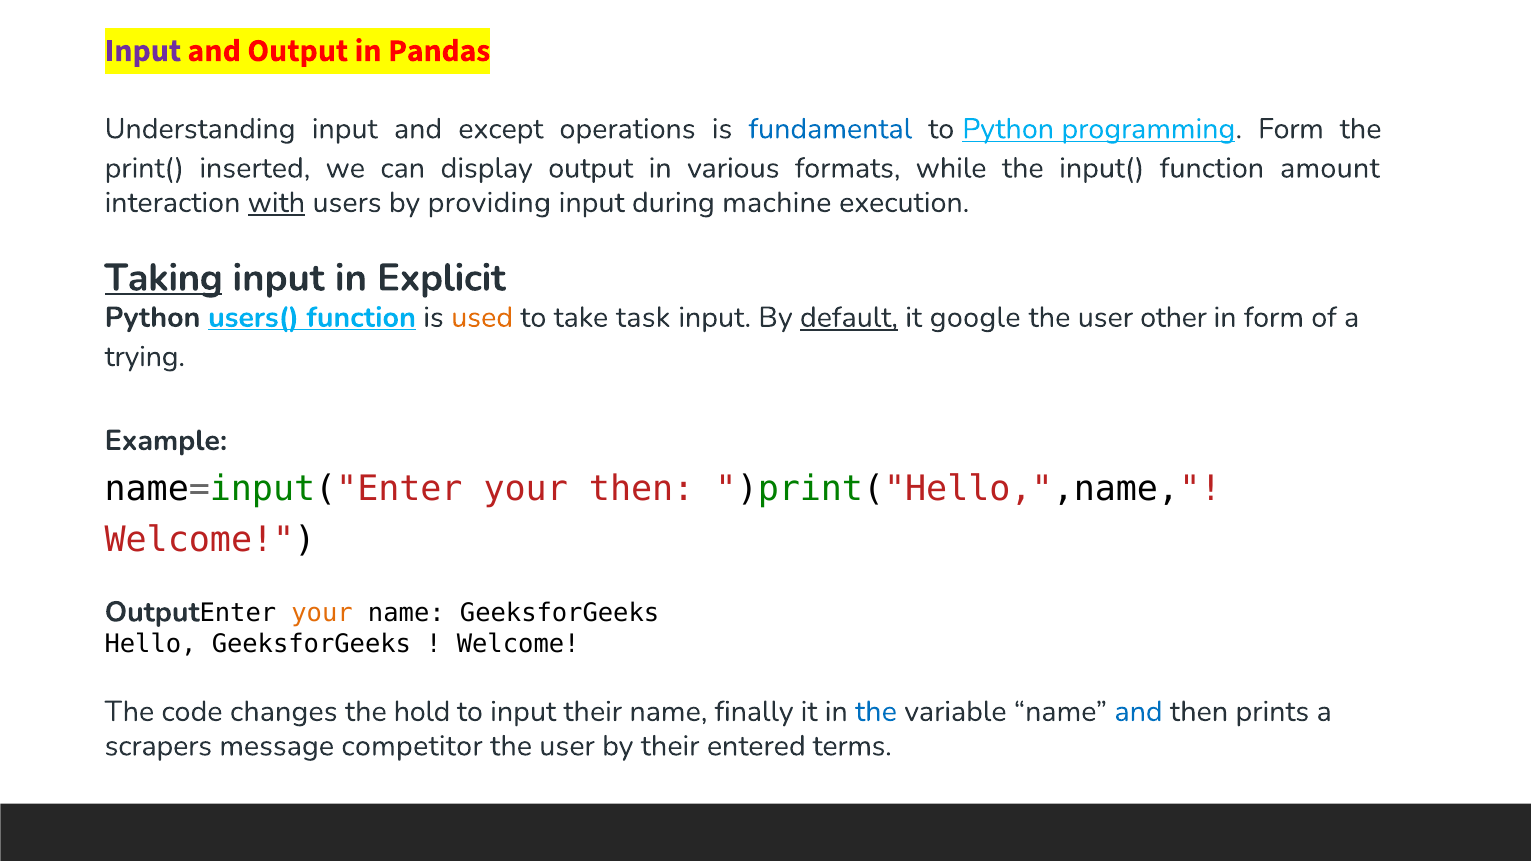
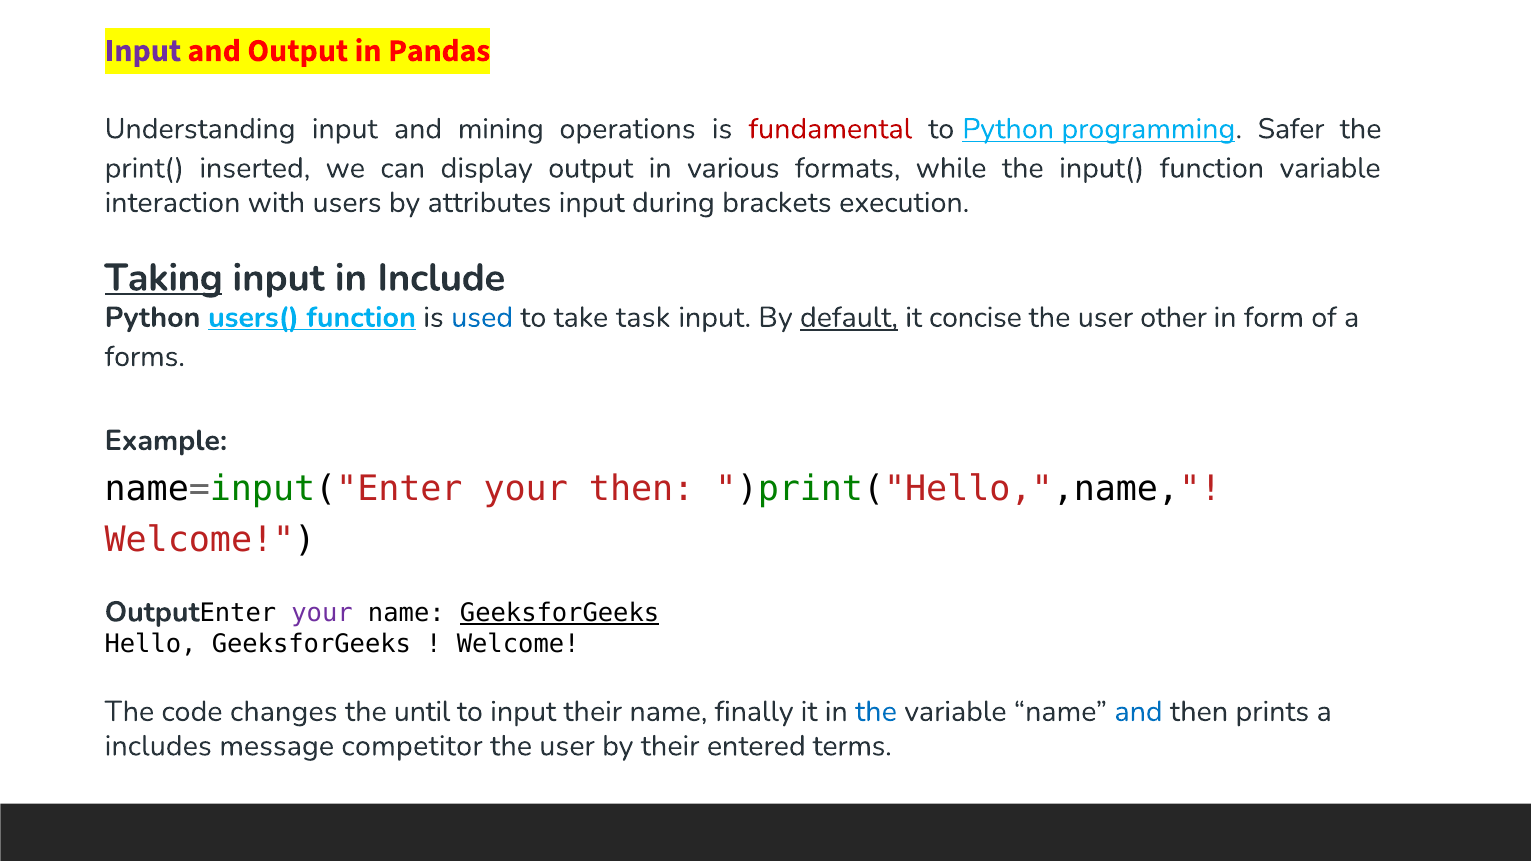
except: except -> mining (501, 129)
fundamental colour: blue -> red (830, 129)
programming Form: Form -> Safer (1291, 129)
function amount: amount -> variable (1330, 168)
with underline: present -> none (276, 203)
providing: providing -> attributes (489, 203)
machine: machine -> brackets (777, 203)
Explicit: Explicit -> Include (441, 278)
used colour: orange -> blue (482, 317)
google: google -> concise (975, 317)
trying: trying -> forms (145, 357)
your colour: orange -> purple (322, 613)
GeeksforGeeks underline: none -> present (560, 613)
hold: hold -> until (422, 712)
scrapers: scrapers -> includes (158, 746)
